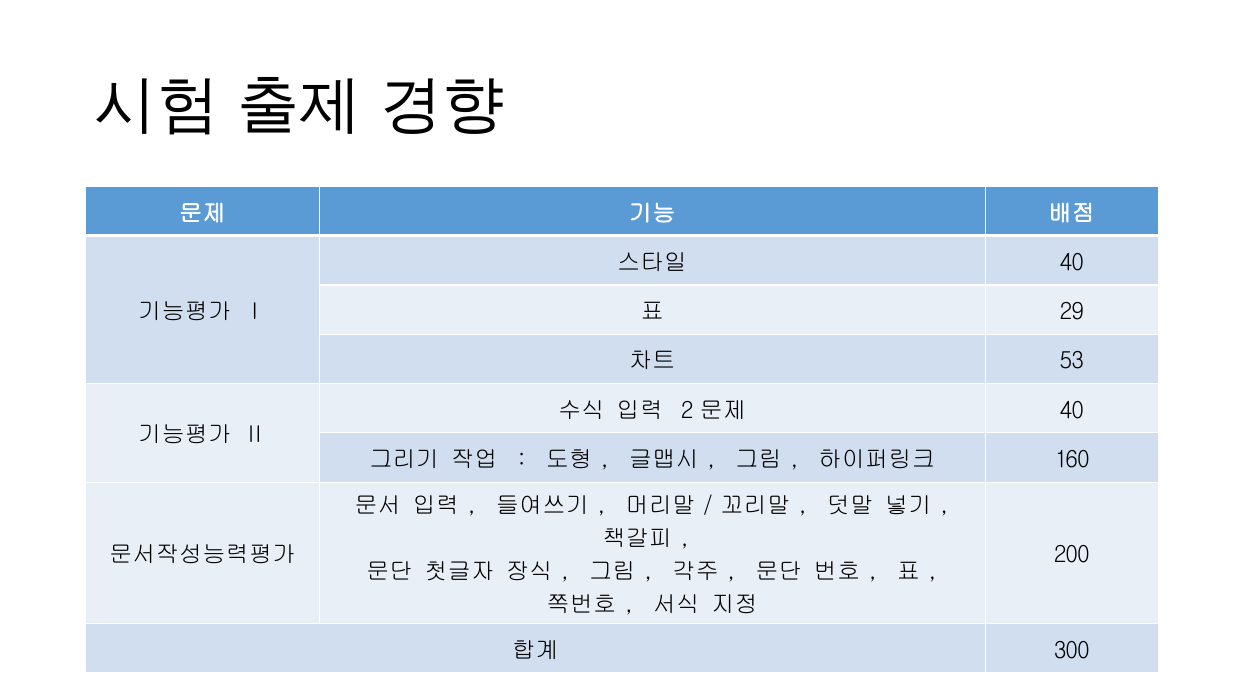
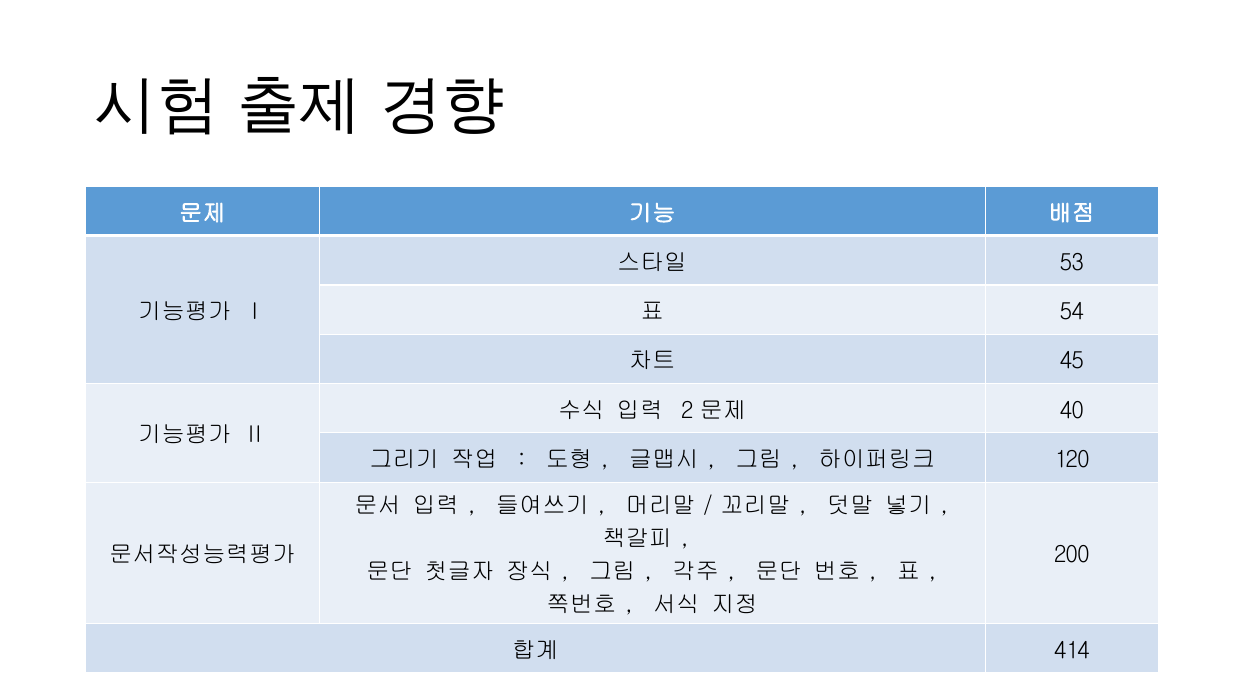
40: 40 -> 53 (1072, 262)
29: 29 -> 54 (1072, 312)
53: 53 -> 45 (1072, 361)
160: 160 -> 120 (1072, 460)
300: 300 -> 414 (1072, 650)
